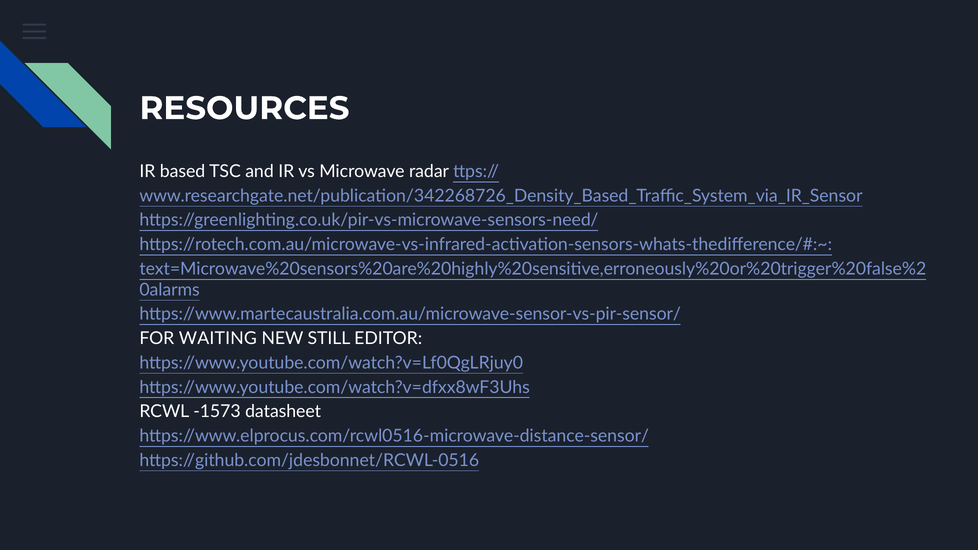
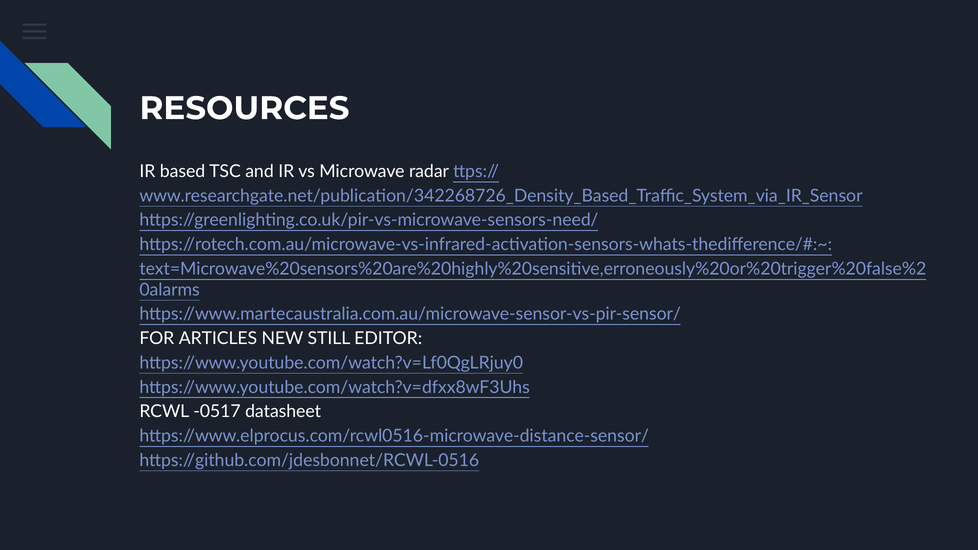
WAITING: WAITING -> ARTICLES (218, 339)
-1573: -1573 -> -0517 (217, 412)
